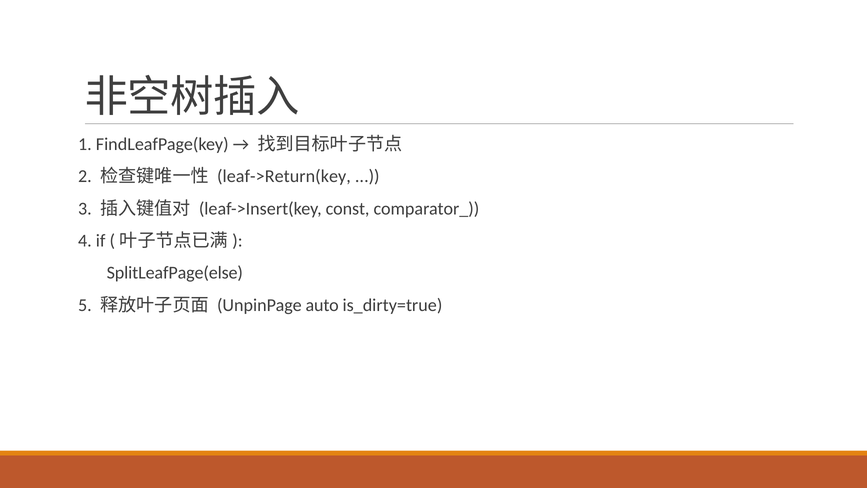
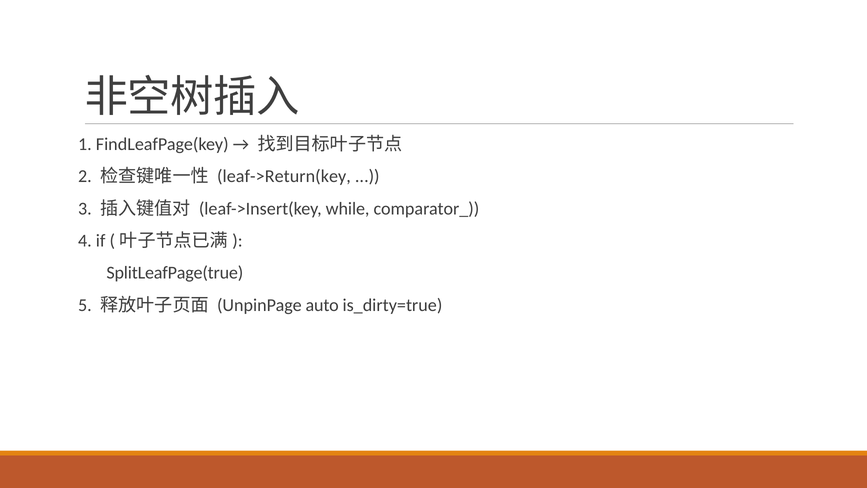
const: const -> while (348, 208)
SplitLeafPage(else: SplitLeafPage(else -> SplitLeafPage(true (175, 273)
